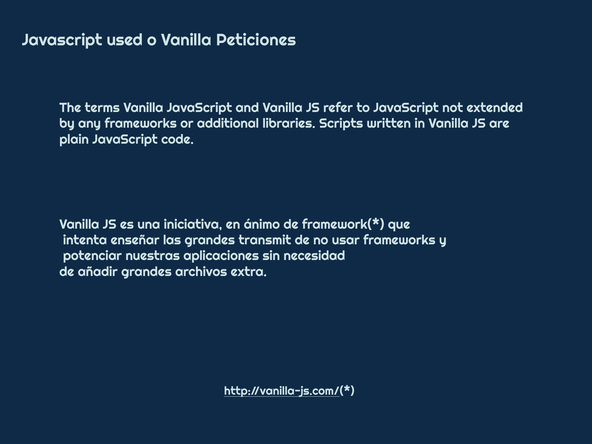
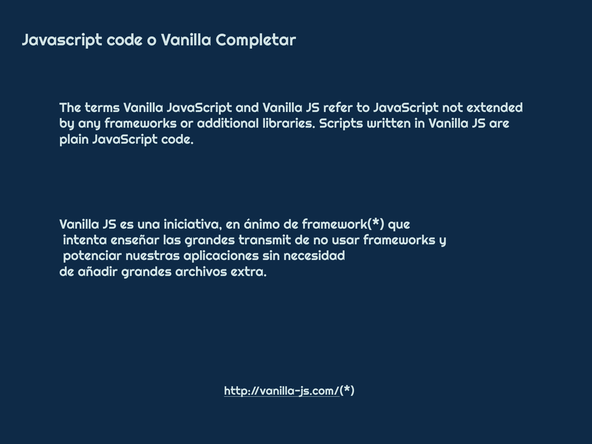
used: used -> code (125, 40)
Peticiones: Peticiones -> Completar (256, 40)
